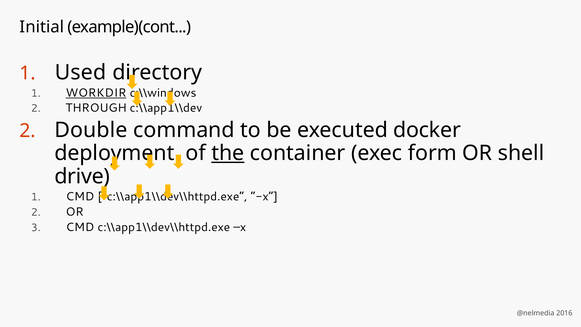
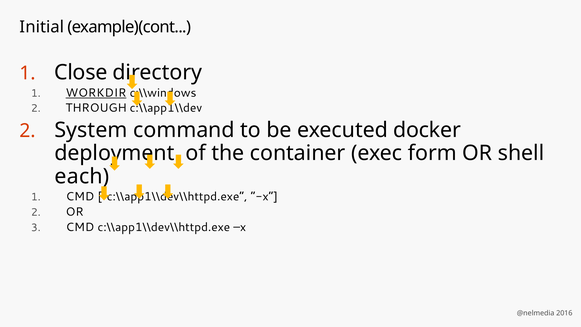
Used: Used -> Close (81, 72)
Double: Double -> System (91, 130)
the underline: present -> none (228, 153)
drive: drive -> each (82, 176)
